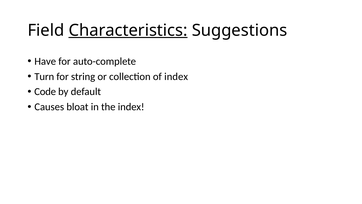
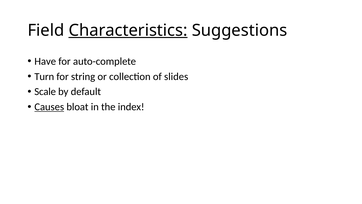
of index: index -> slides (176, 76)
Code: Code -> Scale (45, 92)
Causes underline: none -> present (49, 107)
